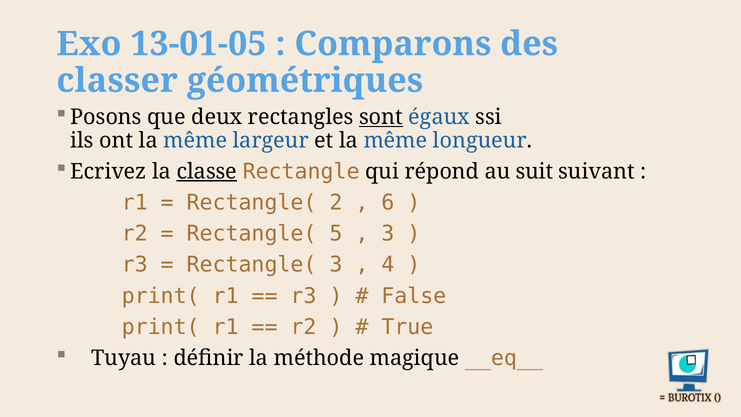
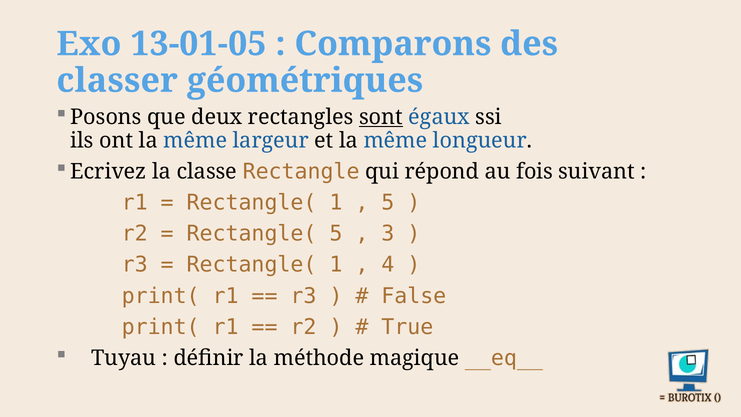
classe underline: present -> none (207, 171)
suit: suit -> fois (535, 171)
2: 2 -> 1 (336, 203)
6: 6 -> 5 (388, 203)
3: 3 -> 1 (336, 265)
